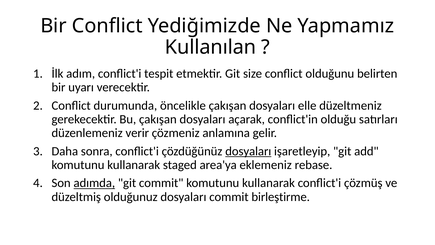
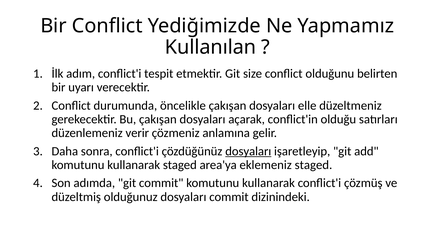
eklemeniz rebase: rebase -> staged (313, 165)
adımda underline: present -> none (94, 183)
birleştirme: birleştirme -> dizinindeki (281, 197)
